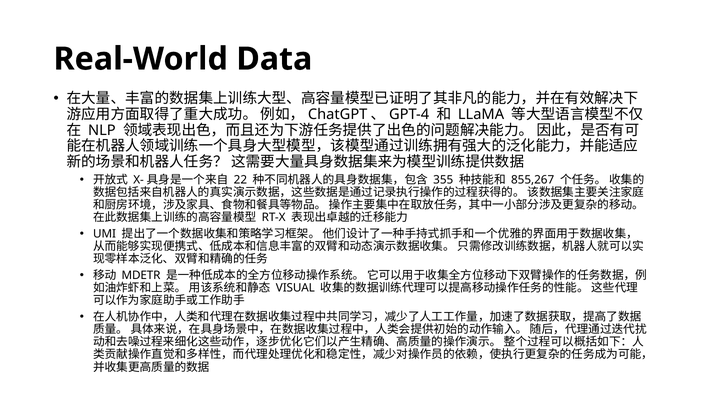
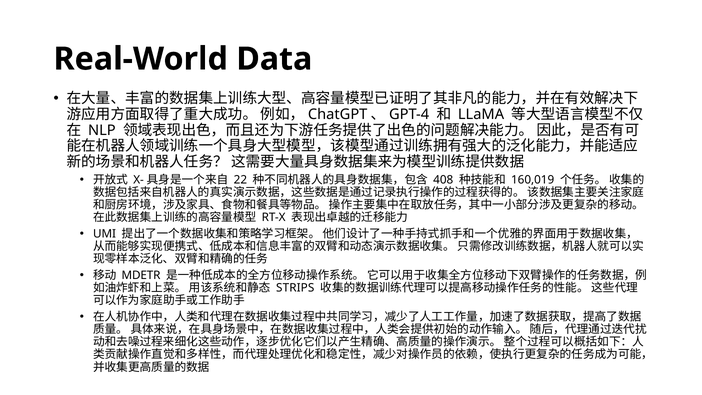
355: 355 -> 408 (443, 180)
855,267: 855,267 -> 160,019 (533, 180)
VISUAL: VISUAL -> STRIPS (295, 288)
